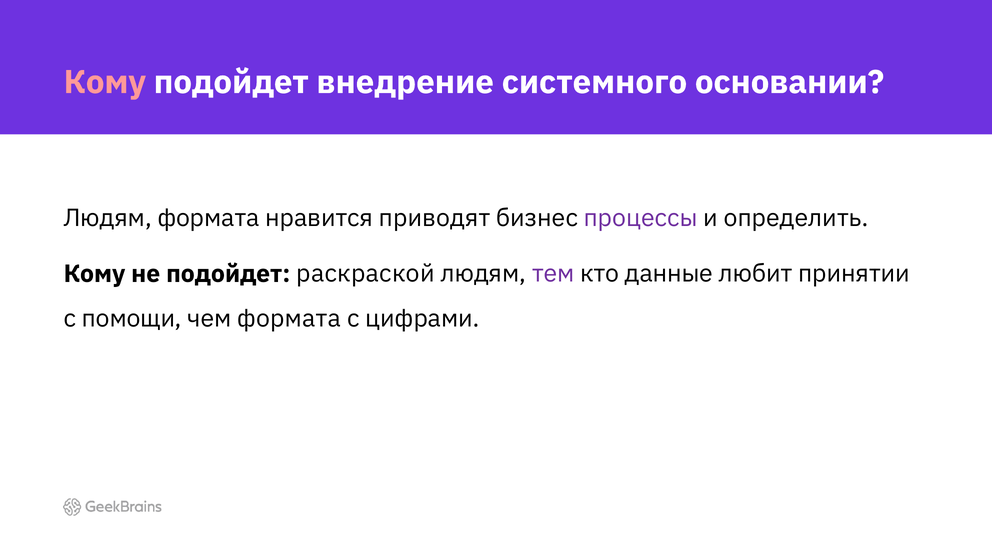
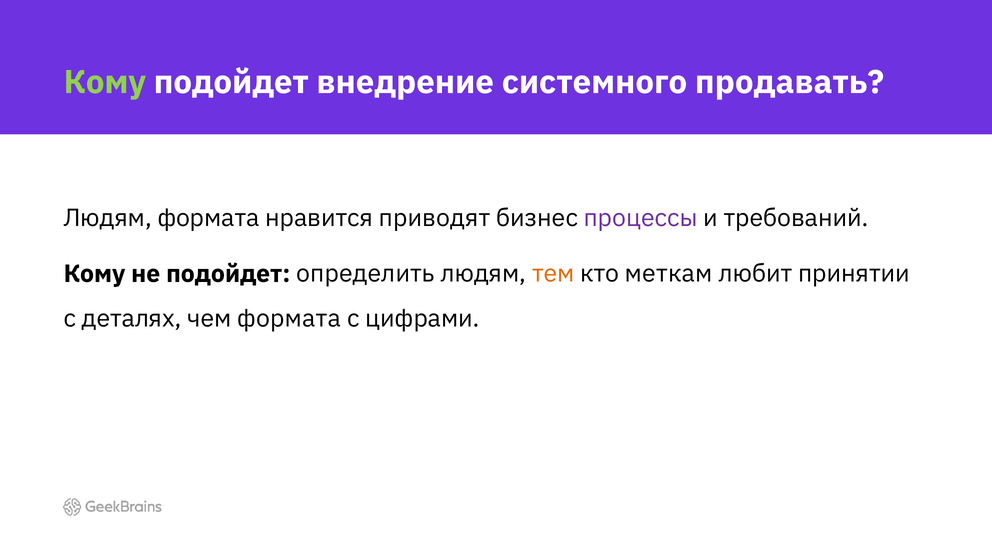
Кому colour: pink -> light green (105, 82)
основании: основании -> продавать (789, 82)
определить: определить -> требований (796, 218)
раскраской: раскраской -> определить (366, 274)
тем colour: purple -> orange (553, 274)
данные: данные -> меткам (669, 274)
помощи: помощи -> деталях (132, 318)
